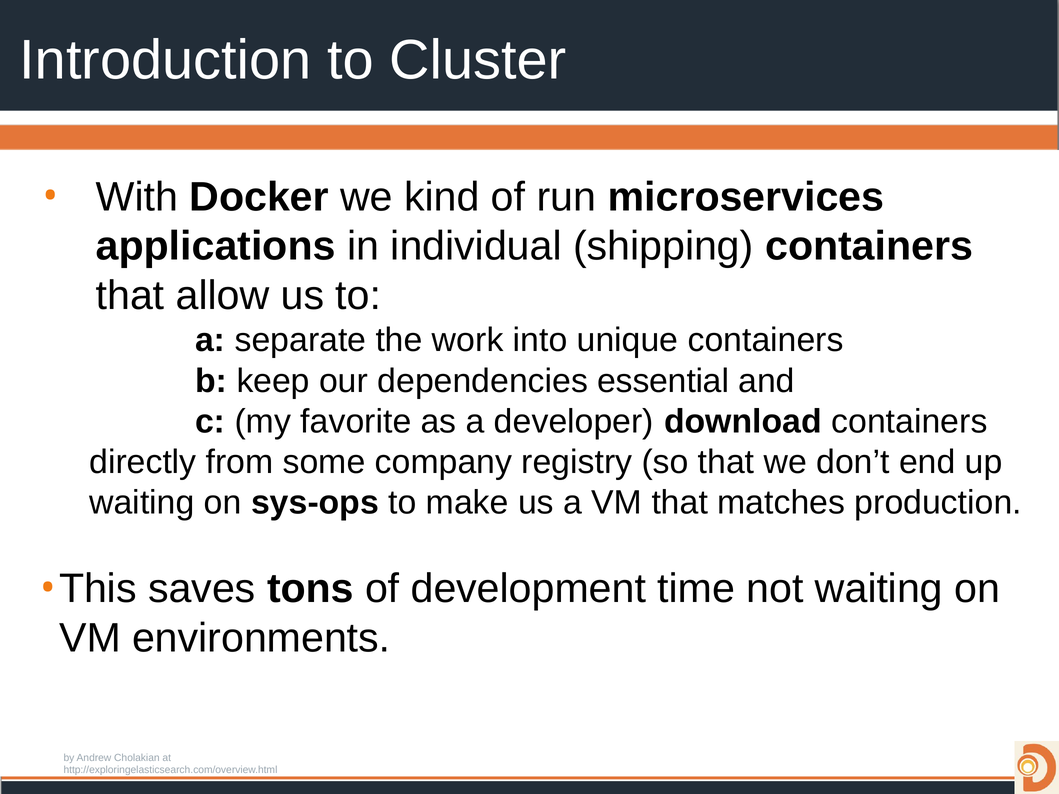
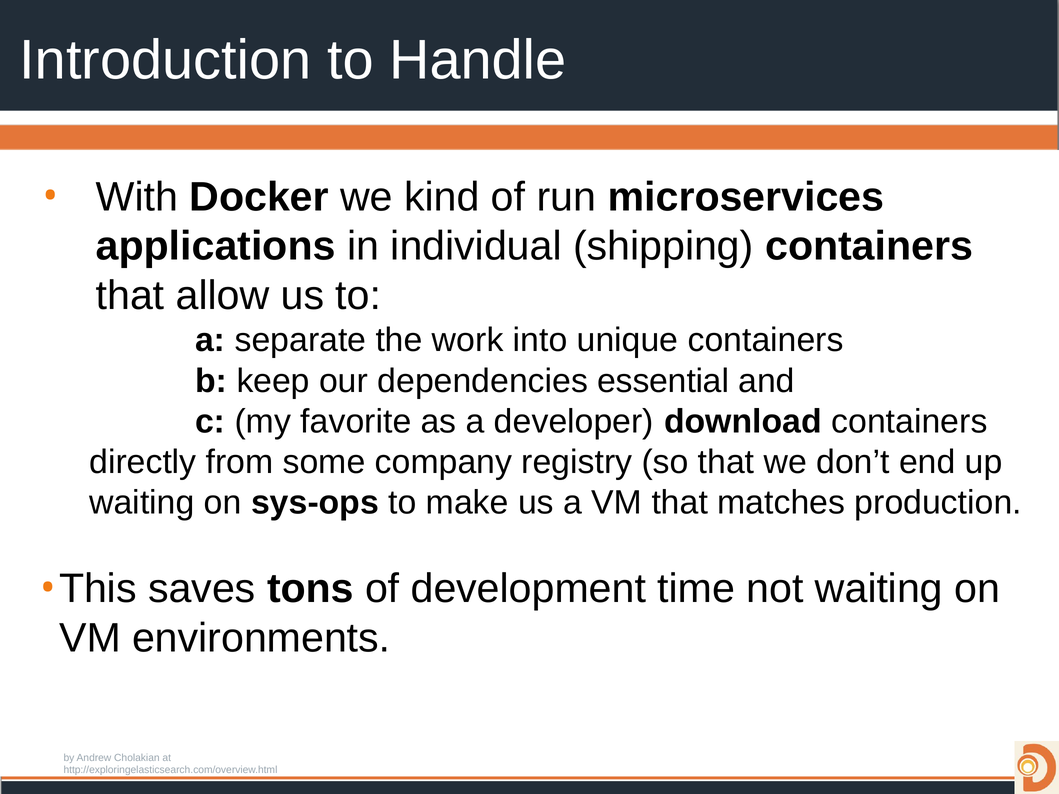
Cluster: Cluster -> Handle (478, 60)
